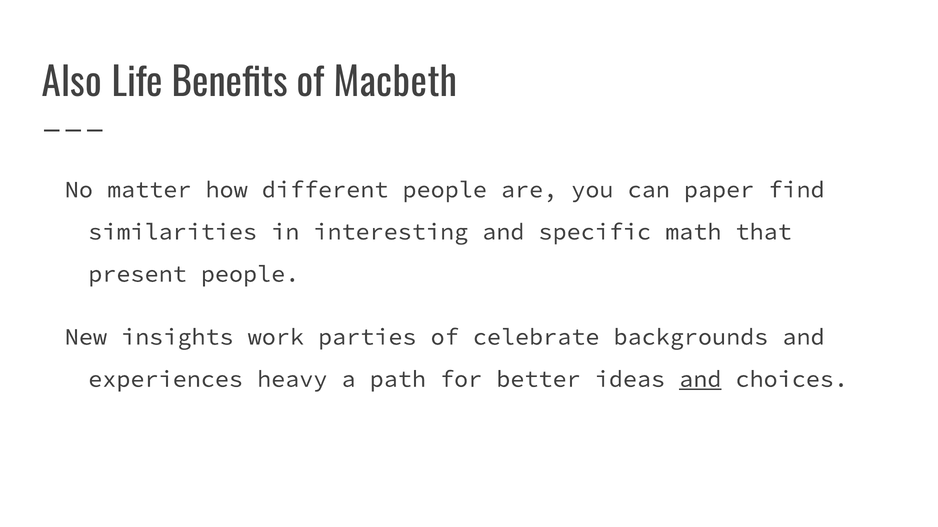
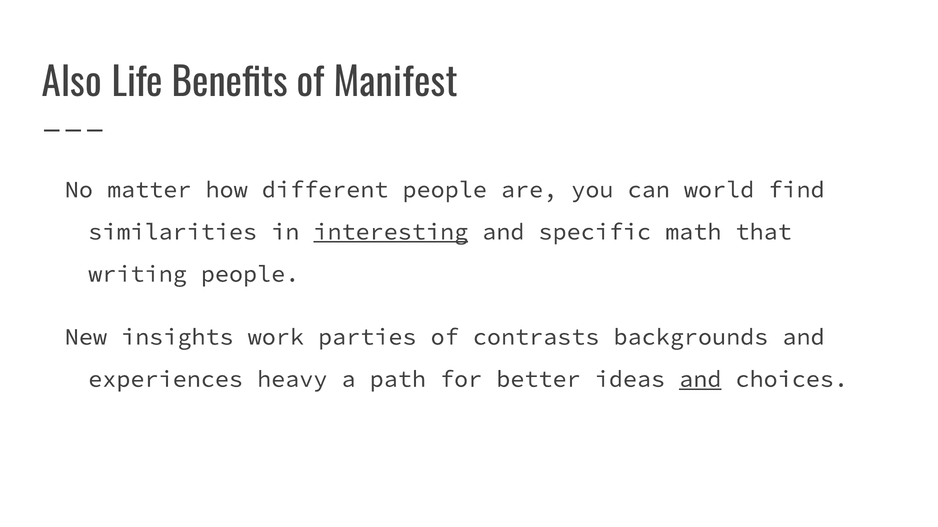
Macbeth: Macbeth -> Manifest (396, 83)
paper: paper -> world (719, 190)
interesting underline: none -> present (391, 232)
present: present -> writing (138, 274)
celebrate: celebrate -> contrasts (536, 337)
